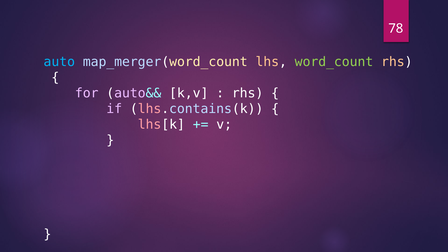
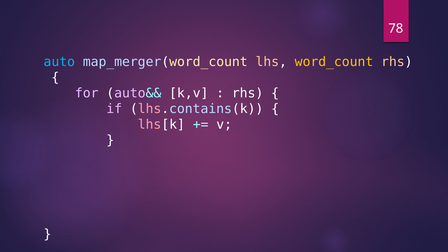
word_count colour: light green -> yellow (334, 62)
